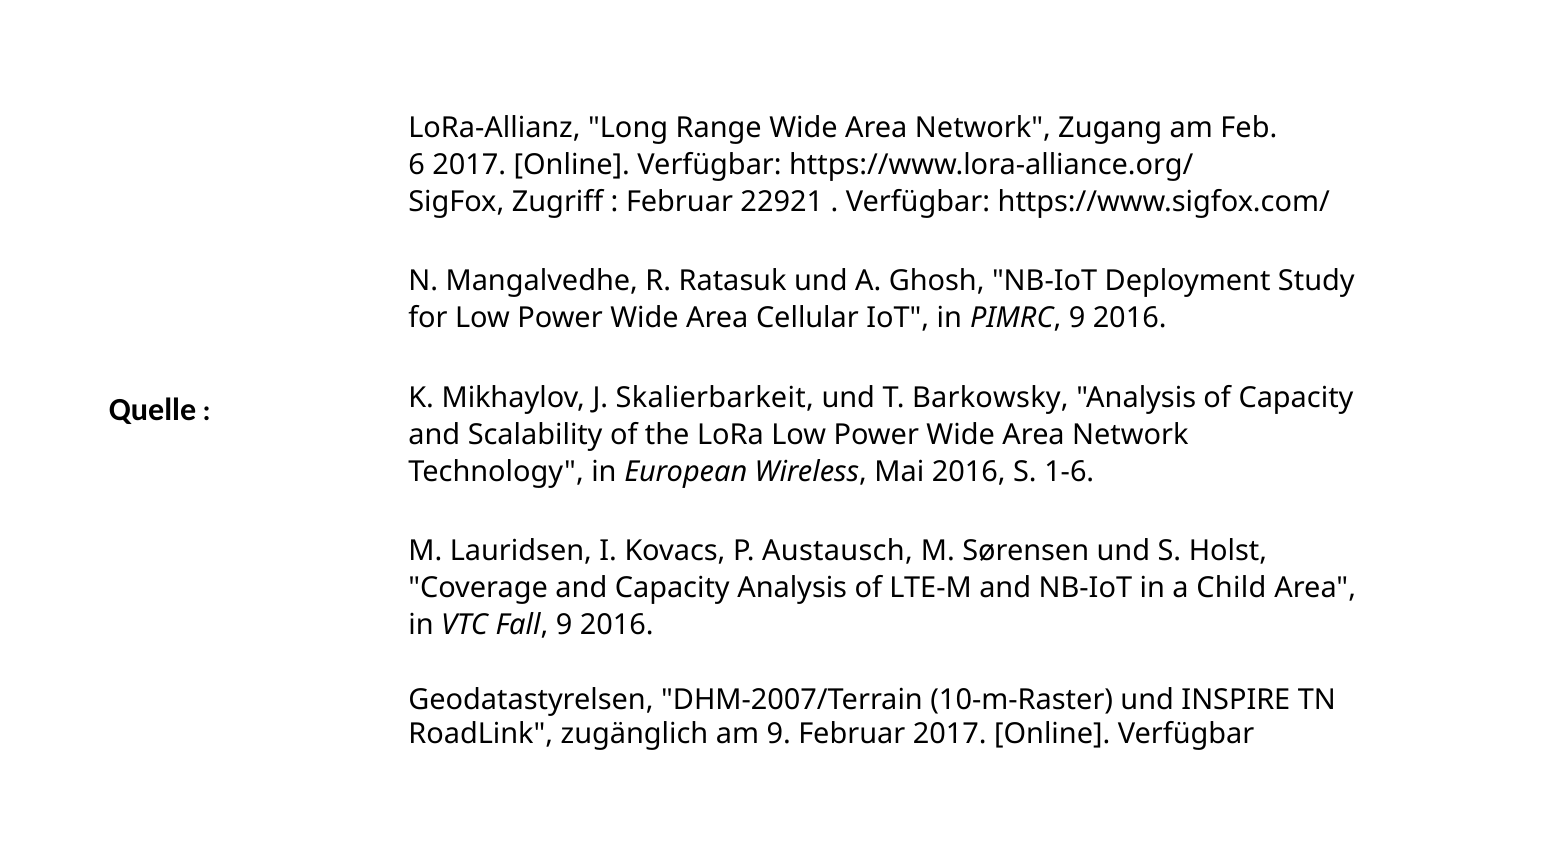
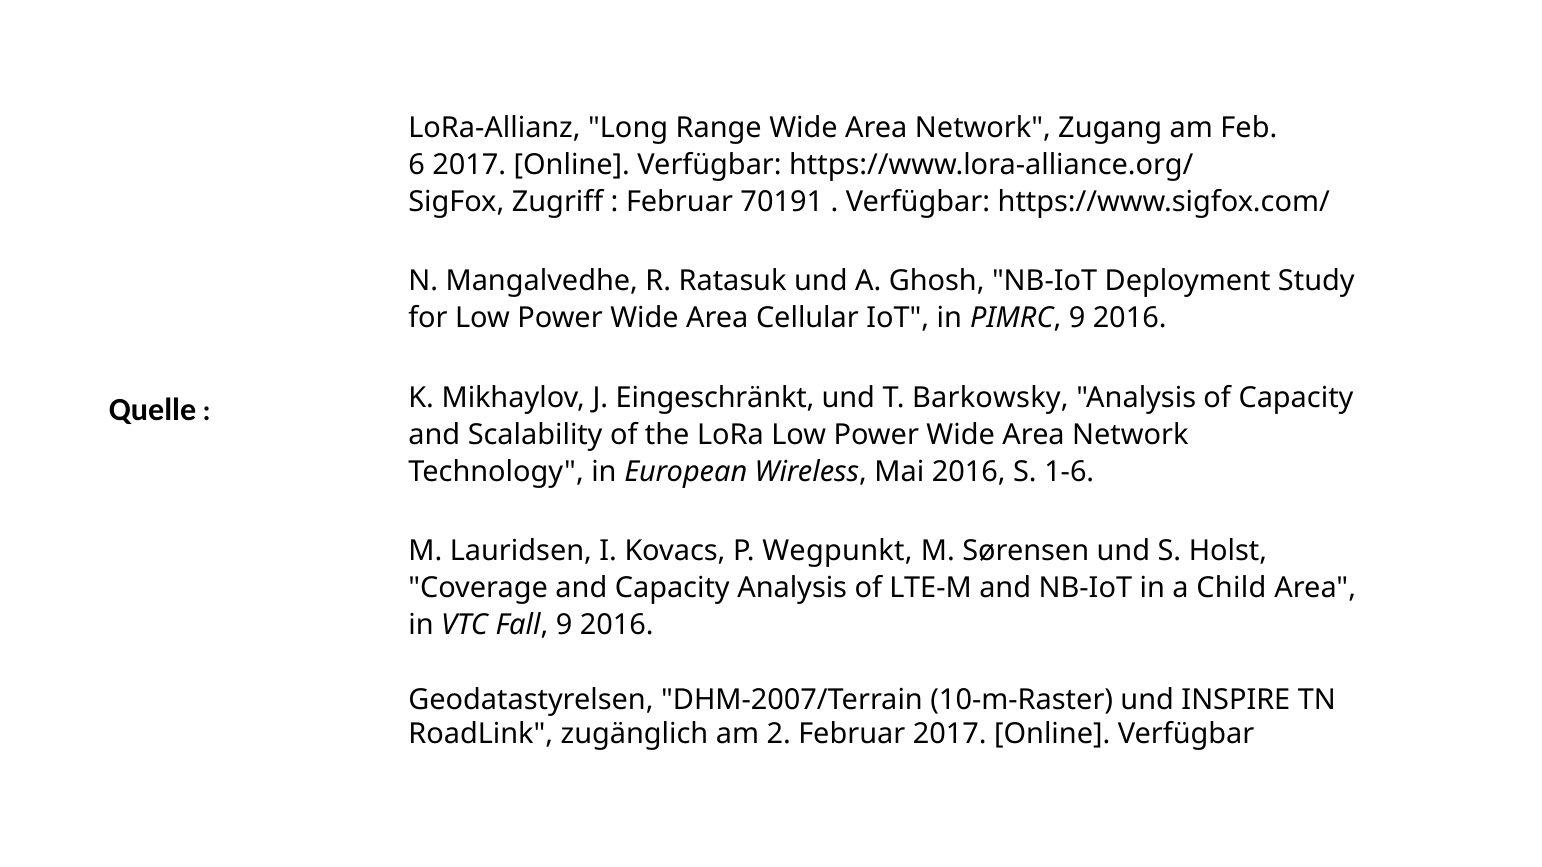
22921: 22921 -> 70191 (782, 202)
Skalierbarkeit: Skalierbarkeit -> Eingeschränkt (715, 398)
Austausch: Austausch -> Wegpunkt (837, 551)
am 9: 9 -> 2 (779, 735)
